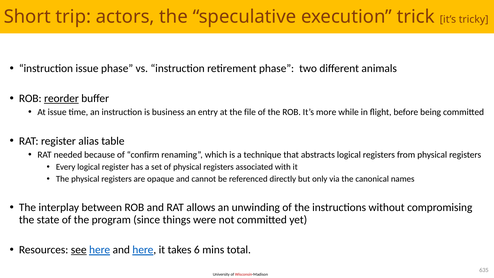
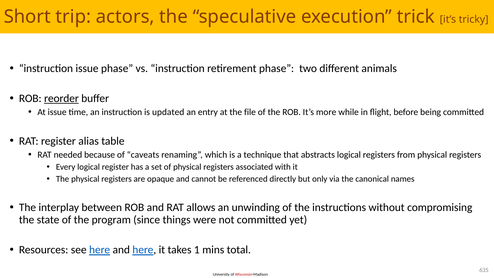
business: business -> updated (168, 112)
confirm: confirm -> caveats (143, 155)
see underline: present -> none (79, 250)
6: 6 -> 1 (197, 250)
